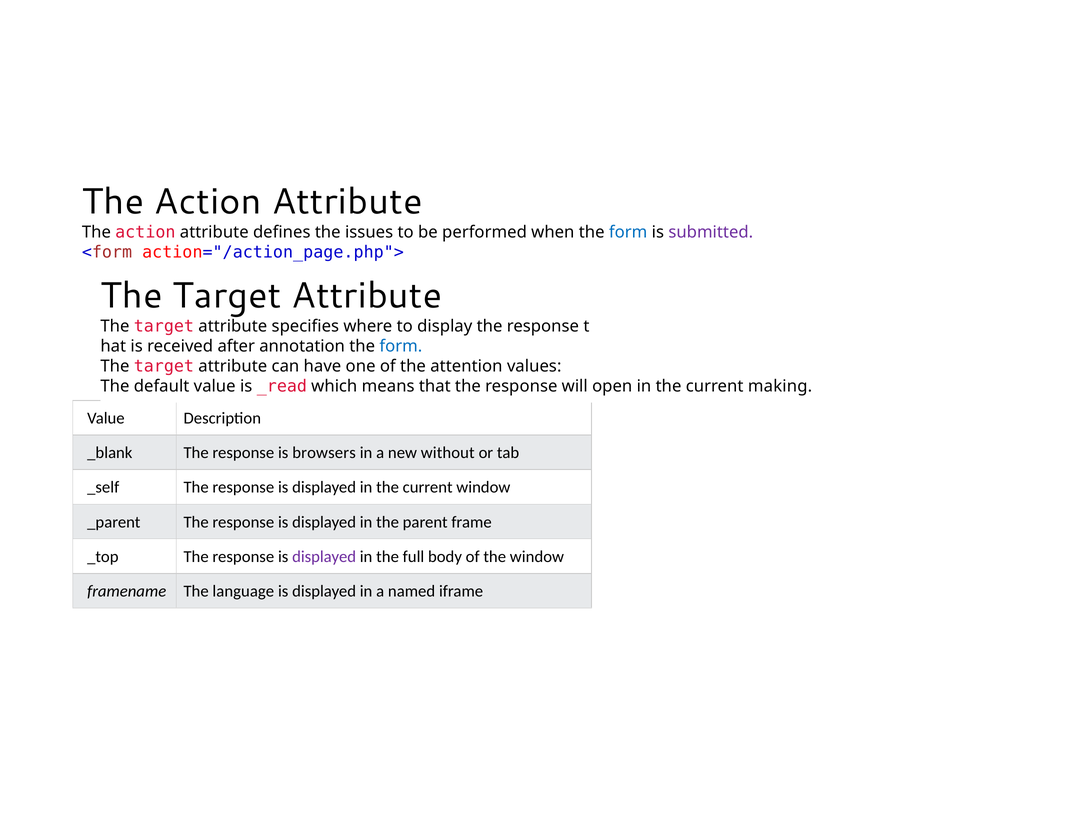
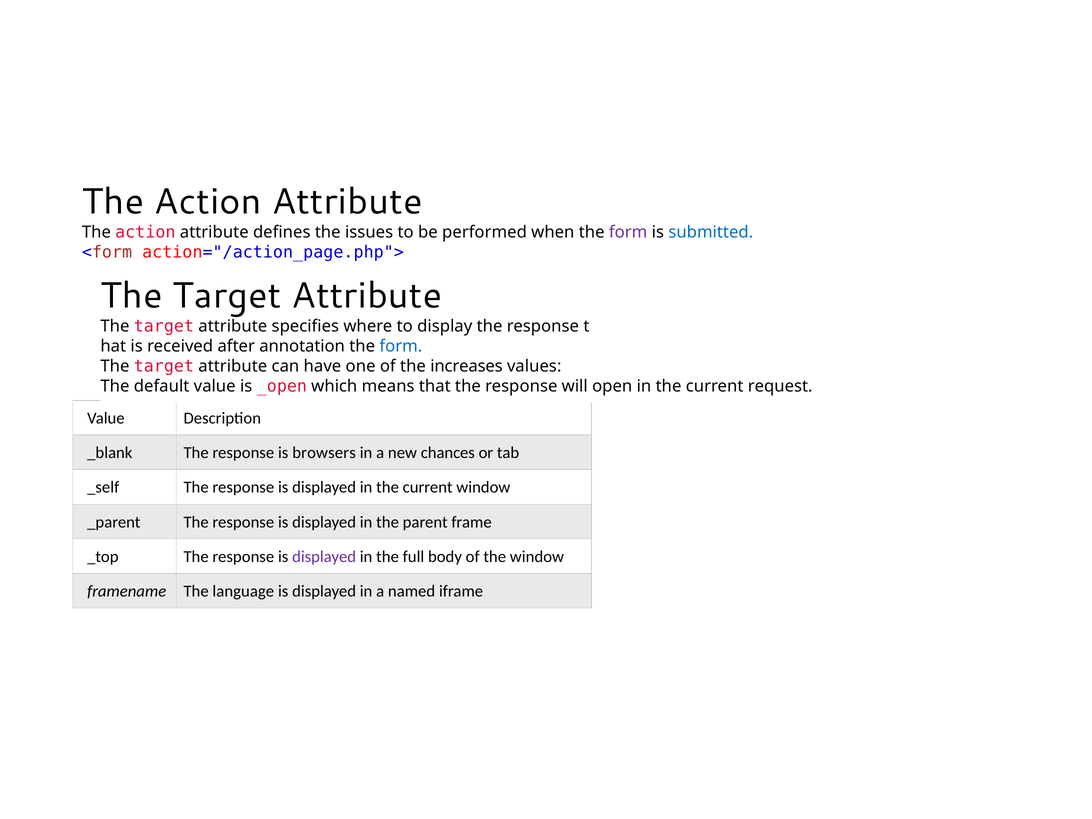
form colour: blue -> purple (628, 232)
submitted colour: purple -> blue (711, 232)
attention: attention -> increases (467, 366)
_read: _read -> _open (282, 386)
making: making -> request (780, 386)
without: without -> chances (448, 453)
